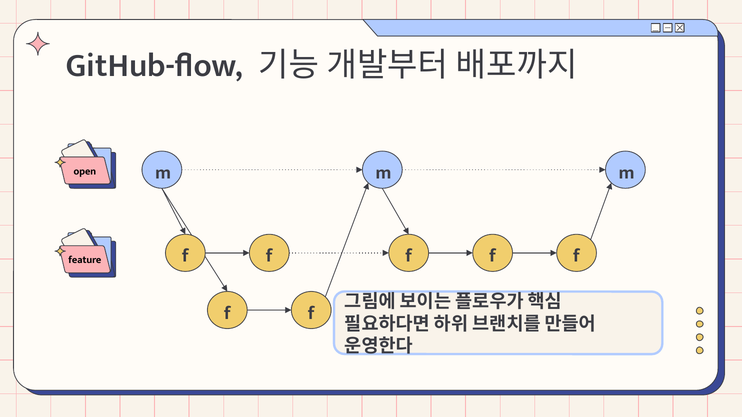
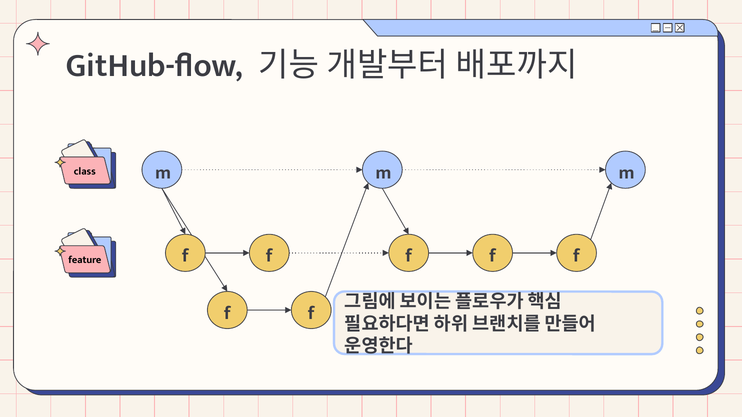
open: open -> class (85, 171)
